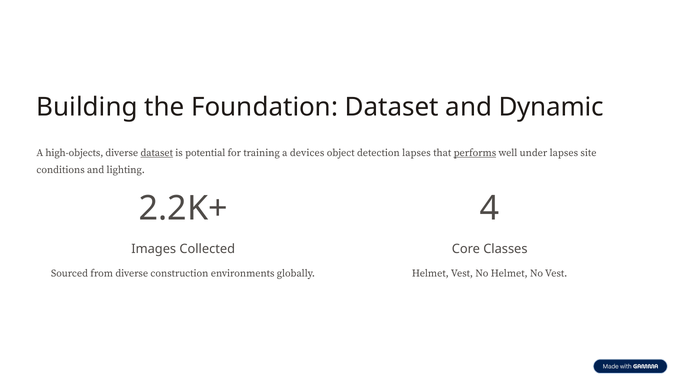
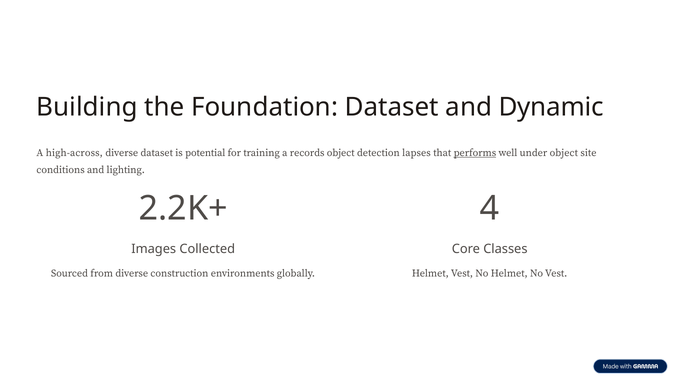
high-objects: high-objects -> high-across (74, 153)
dataset underline: present -> none (157, 153)
devices: devices -> records (307, 153)
under lapses: lapses -> object (564, 153)
